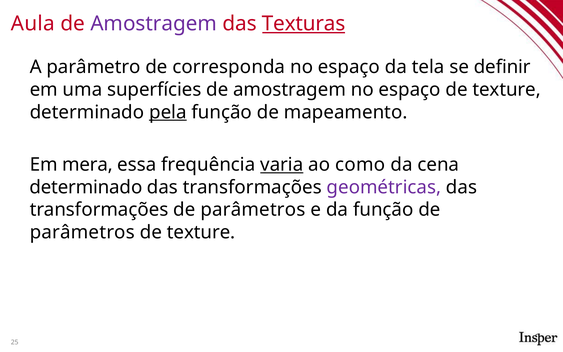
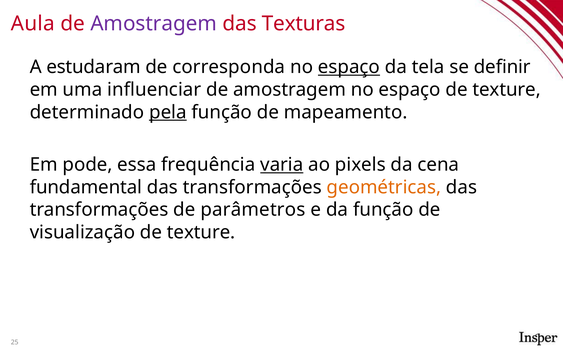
Texturas underline: present -> none (304, 24)
parâmetro: parâmetro -> estudaram (94, 67)
espaço underline: none -> present (349, 67)
superfícies: superfícies -> influenciar (154, 90)
mera: mera -> pode (87, 165)
como: como -> pixels (360, 165)
determinado: determinado -> fundamental (86, 187)
geométricas colour: purple -> orange (384, 187)
parâmetros: parâmetros -> visualização (82, 232)
